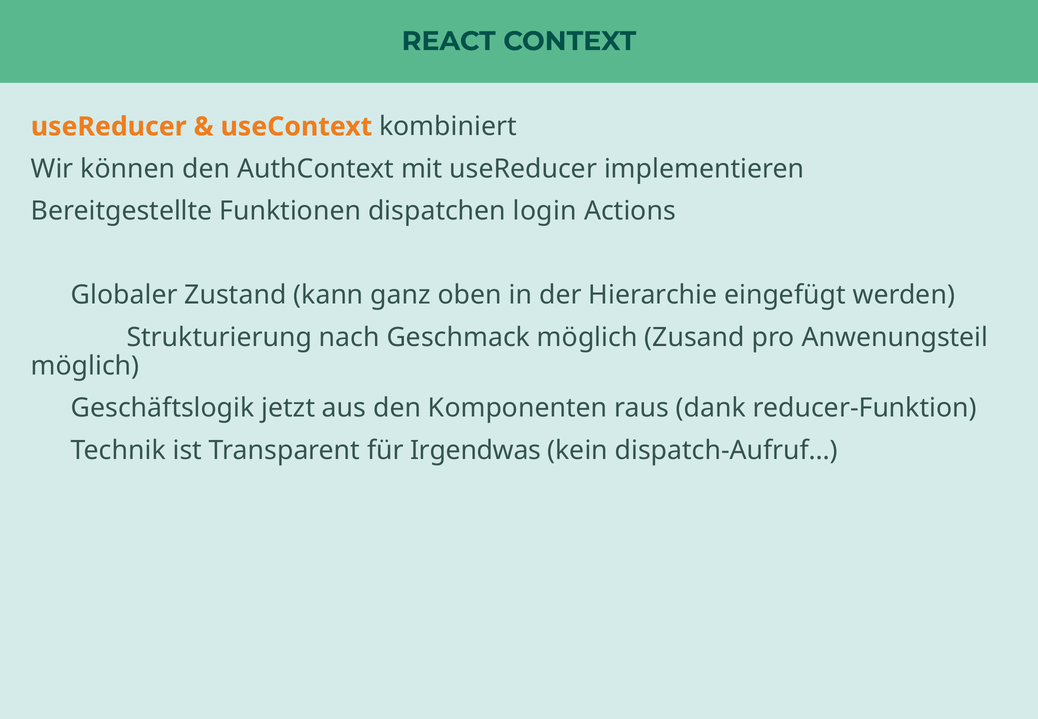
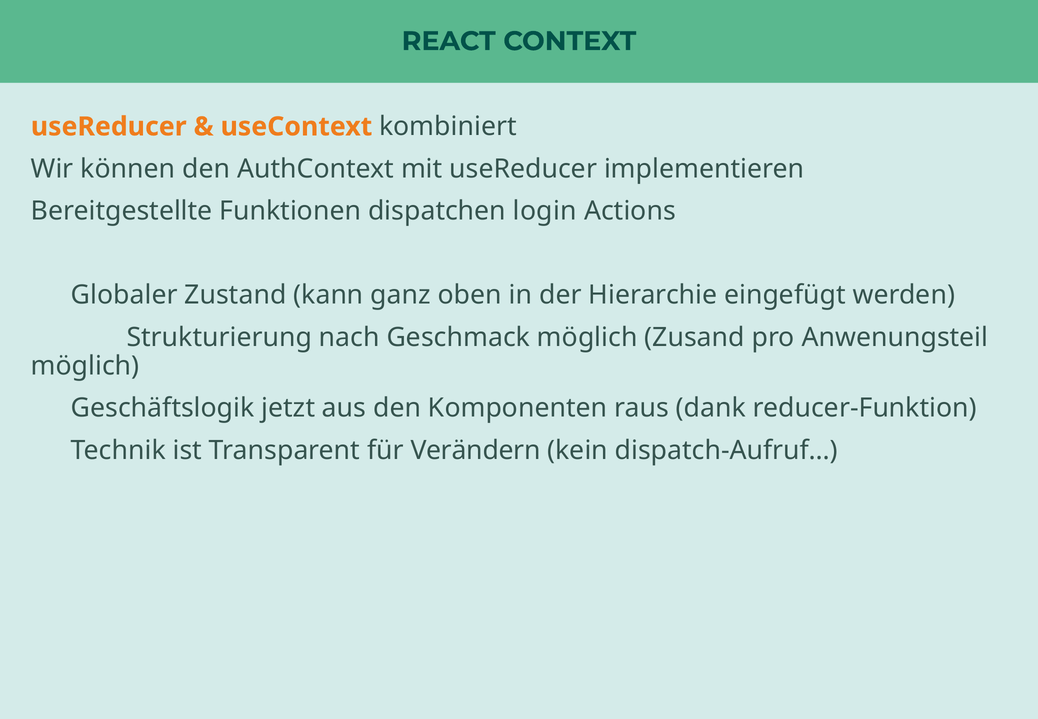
Irgendwas: Irgendwas -> Verändern (476, 450)
